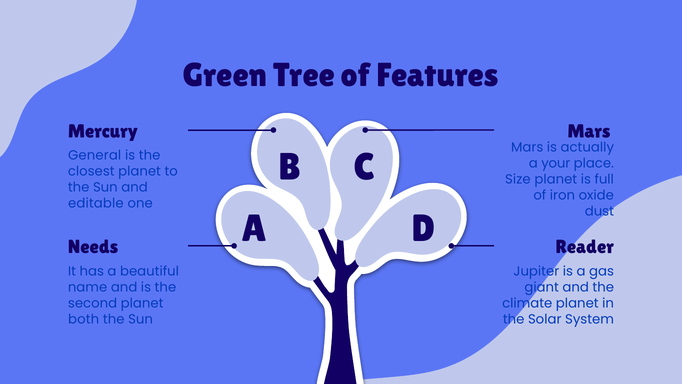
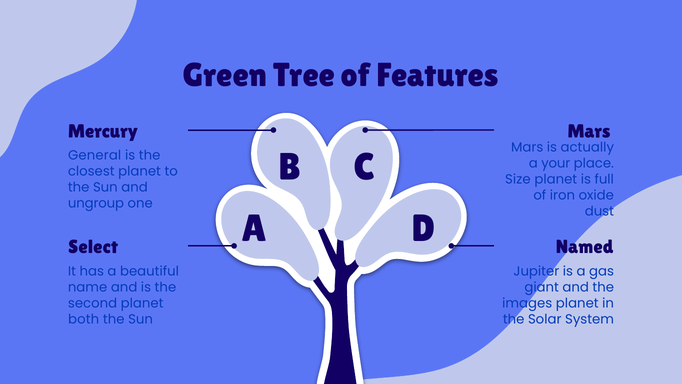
editable: editable -> ungroup (96, 203)
Needs: Needs -> Select (93, 247)
Reader: Reader -> Named (585, 247)
climate: climate -> images (527, 303)
